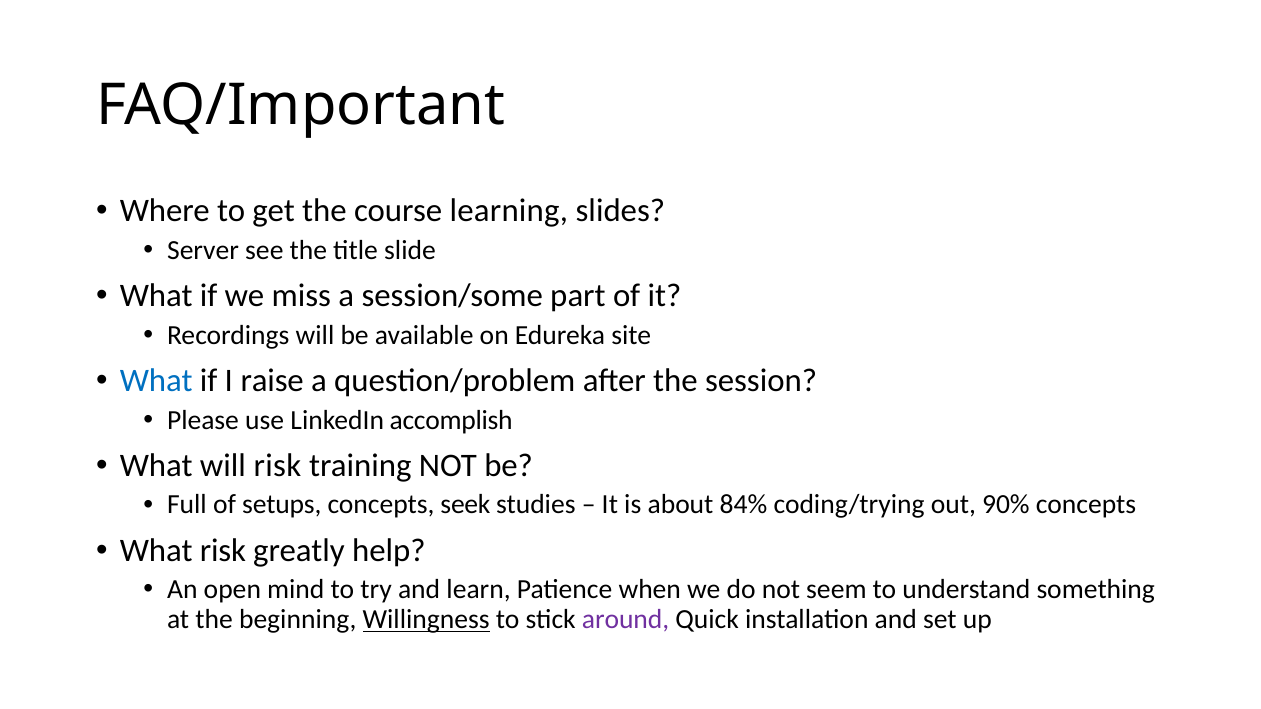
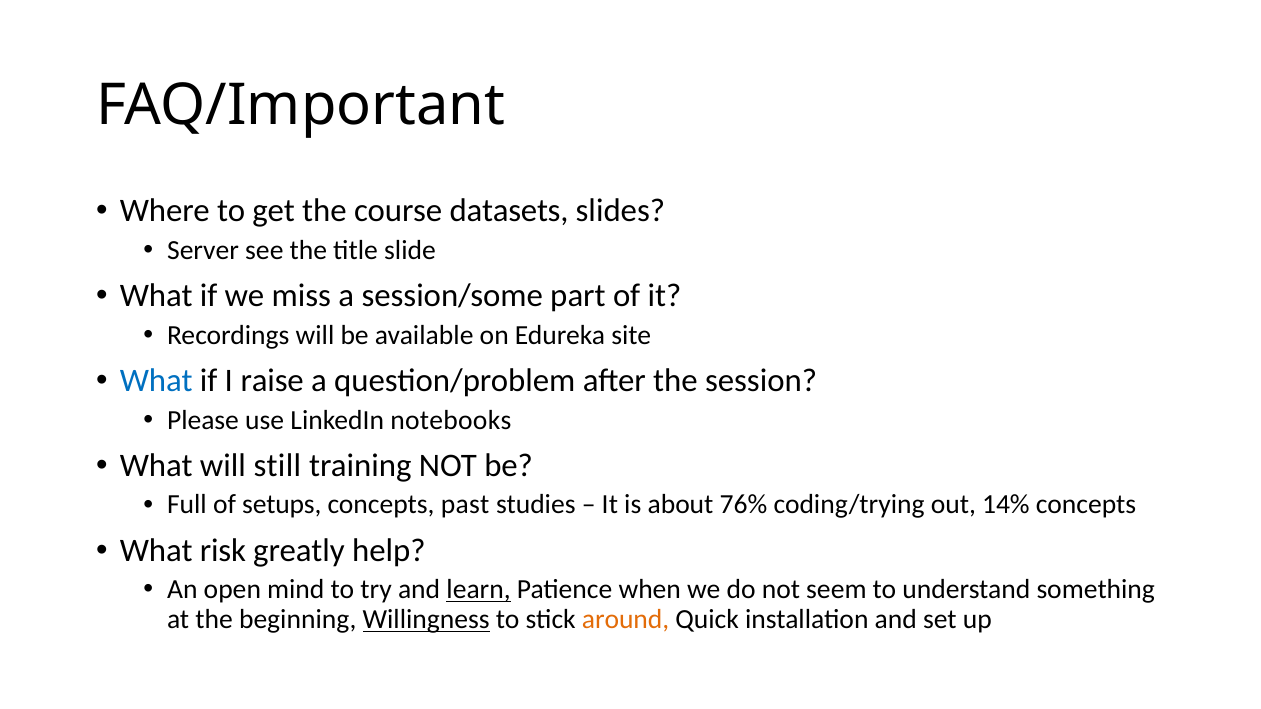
learning: learning -> datasets (509, 211)
accomplish: accomplish -> notebooks (451, 420)
will risk: risk -> still (277, 466)
seek: seek -> past (465, 505)
84%: 84% -> 76% (743, 505)
90%: 90% -> 14% (1006, 505)
learn underline: none -> present (479, 590)
around colour: purple -> orange (626, 620)
